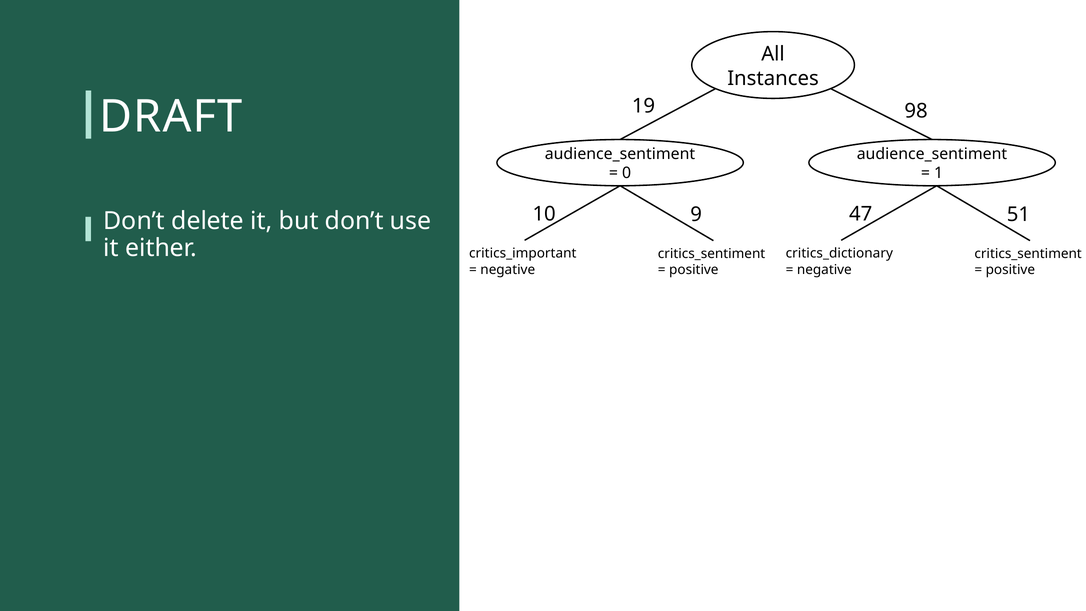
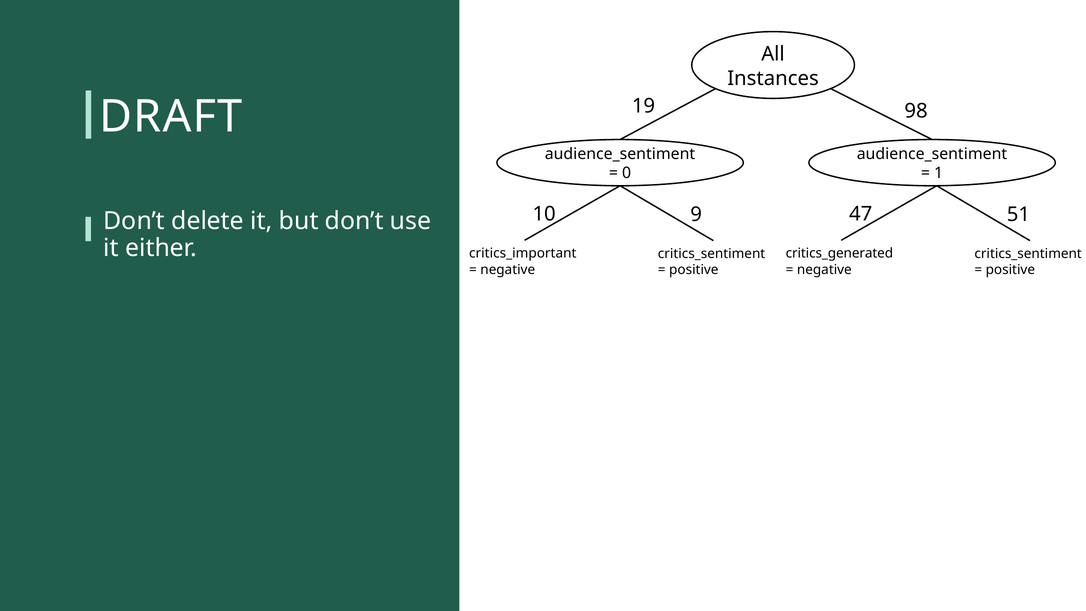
critics_dictionary: critics_dictionary -> critics_generated (839, 253)
